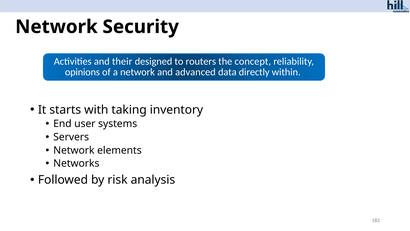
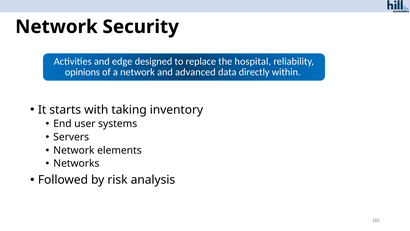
their: their -> edge (122, 61)
routers: routers -> replace (201, 61)
concept: concept -> hospital (253, 61)
